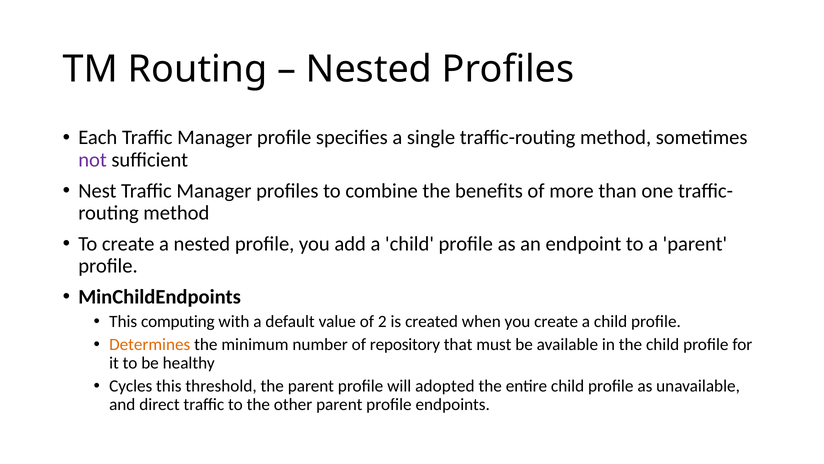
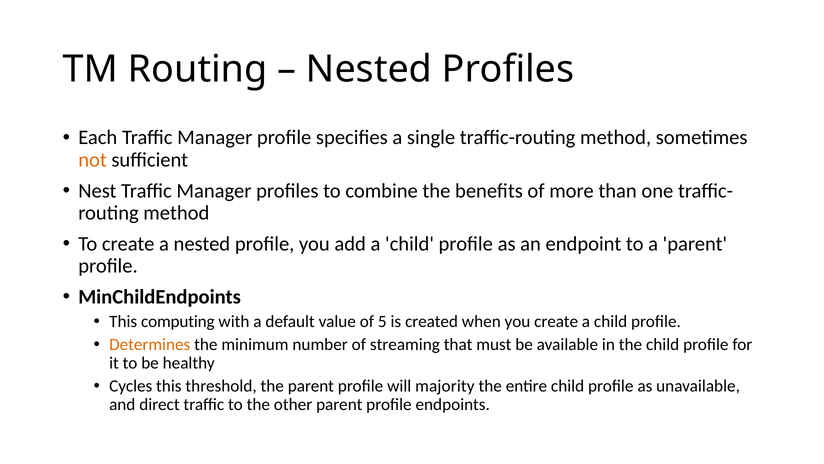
not colour: purple -> orange (93, 160)
2: 2 -> 5 (382, 321)
repository: repository -> streaming (405, 344)
adopted: adopted -> majority (445, 386)
